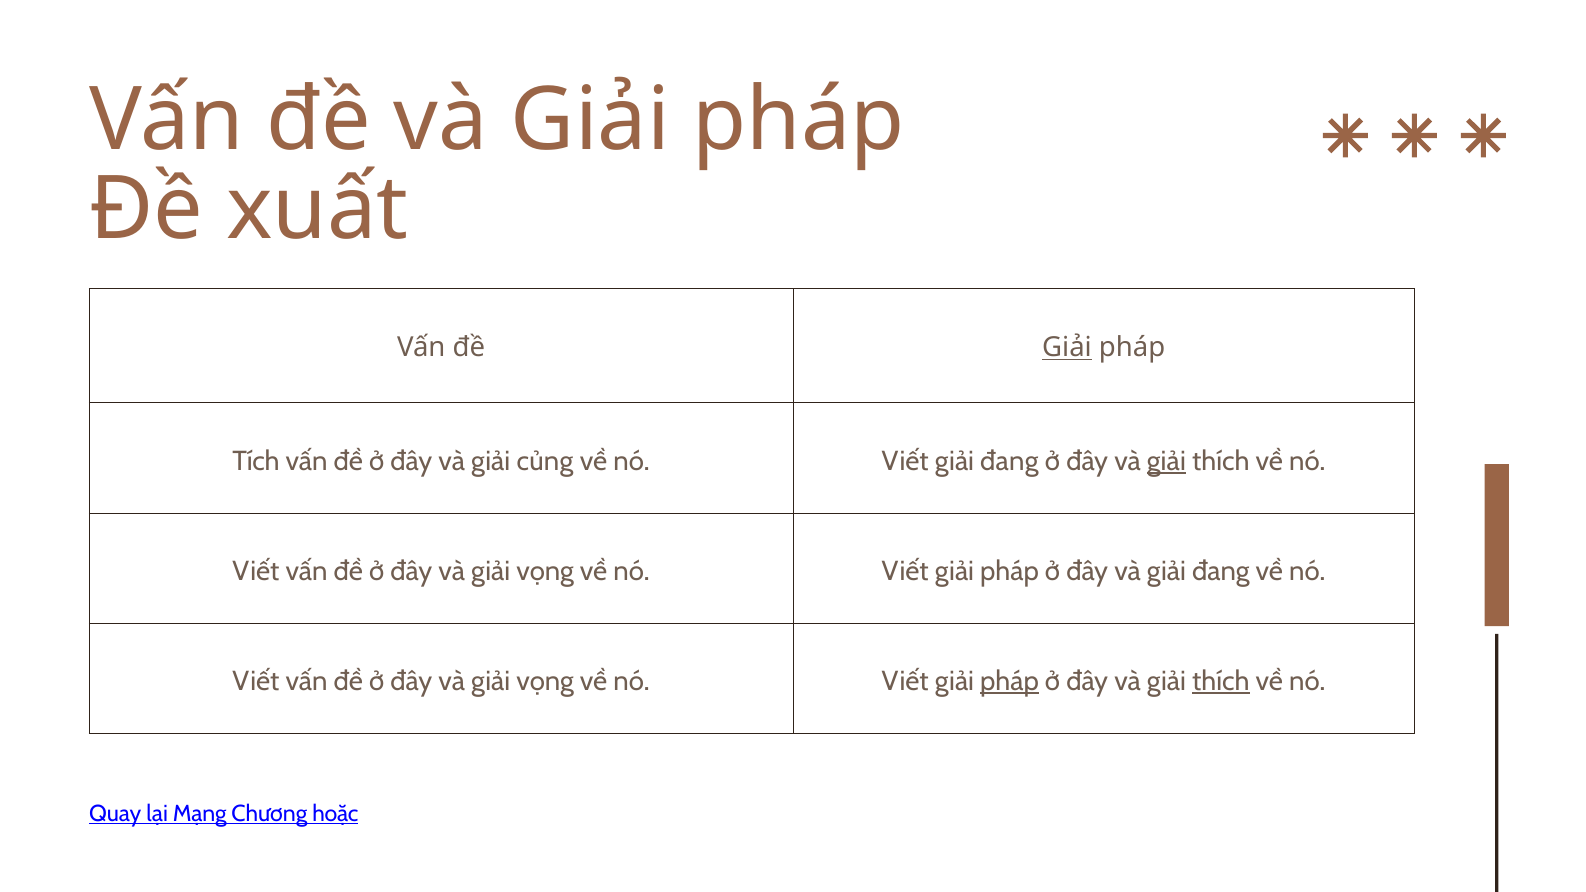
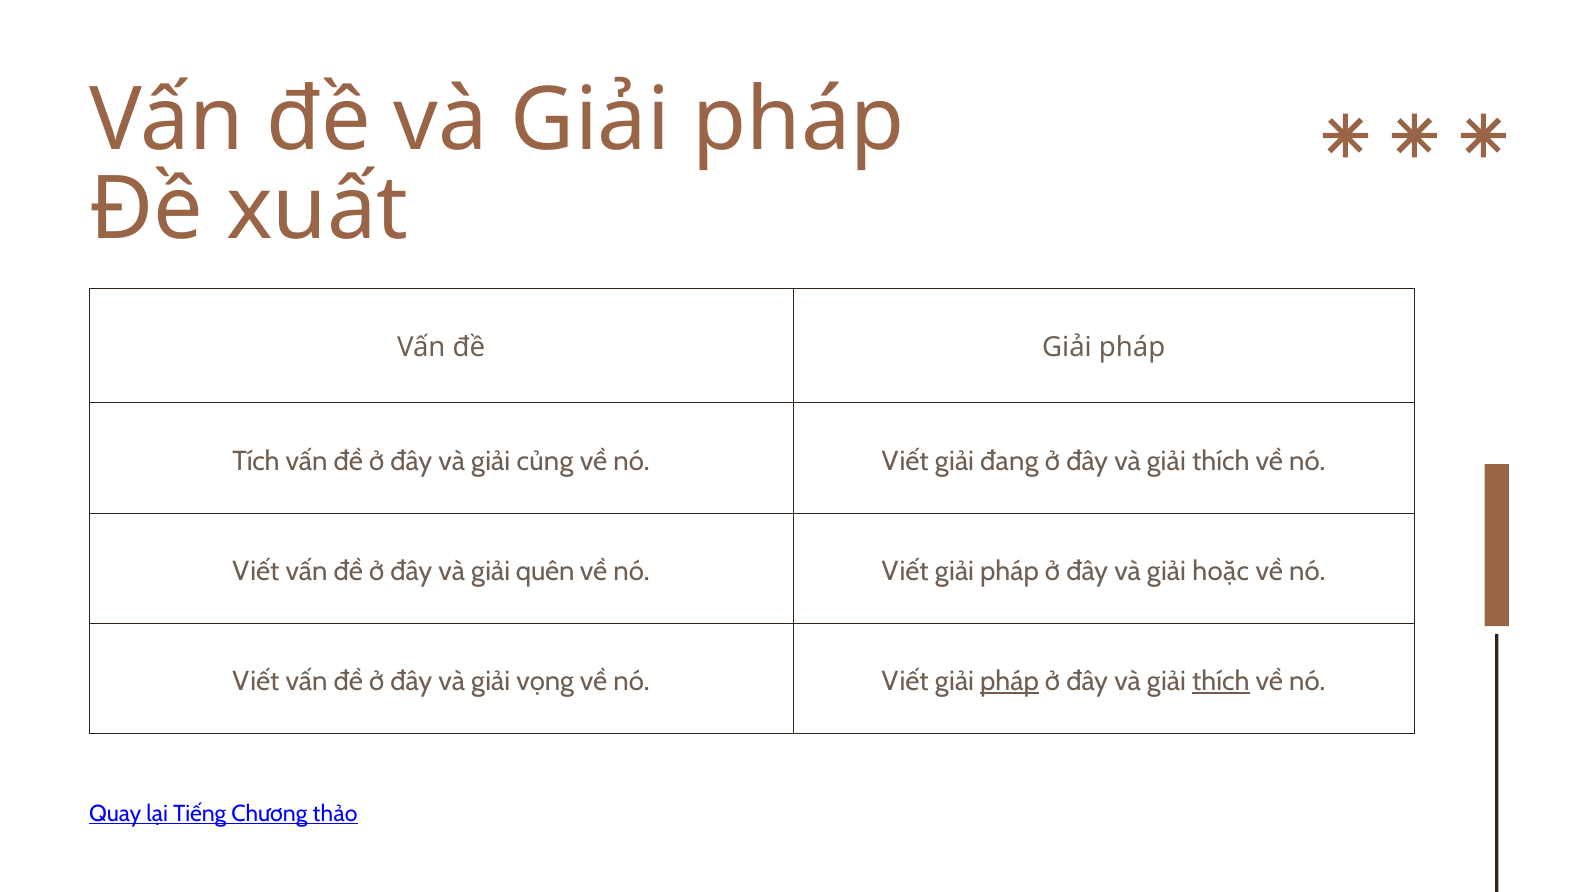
Giải underline: present -> none (1067, 348)
giải underline: present -> none (1166, 461)
vọng: vọng -> quên (545, 571)
và giải đang: đang -> hoặc (1221, 571)
Mạng: Mạng -> Tiếng (200, 814)
hoặc: hoặc -> thảo (335, 814)
